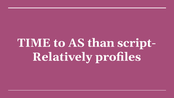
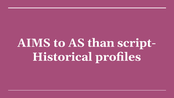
TIME: TIME -> AIMS (34, 43)
Relatively: Relatively -> Historical (62, 57)
